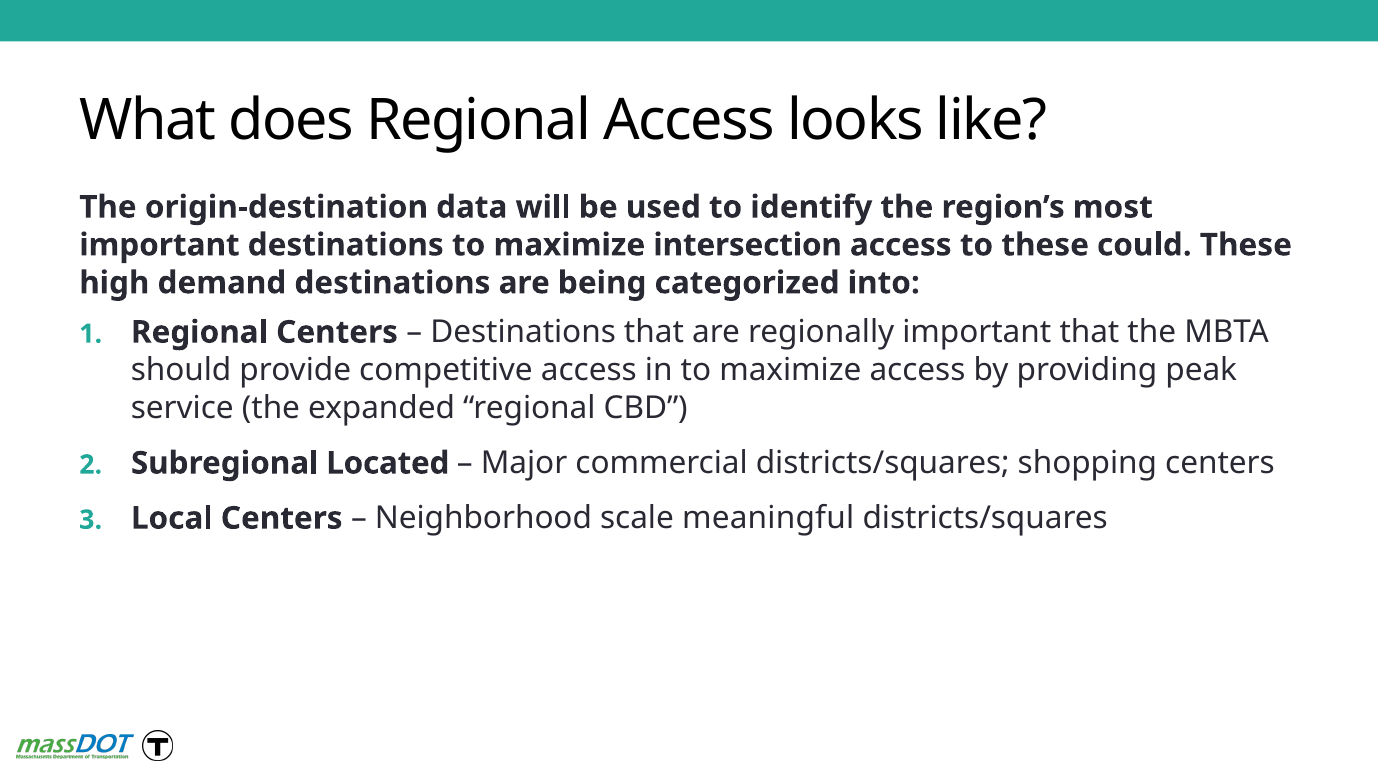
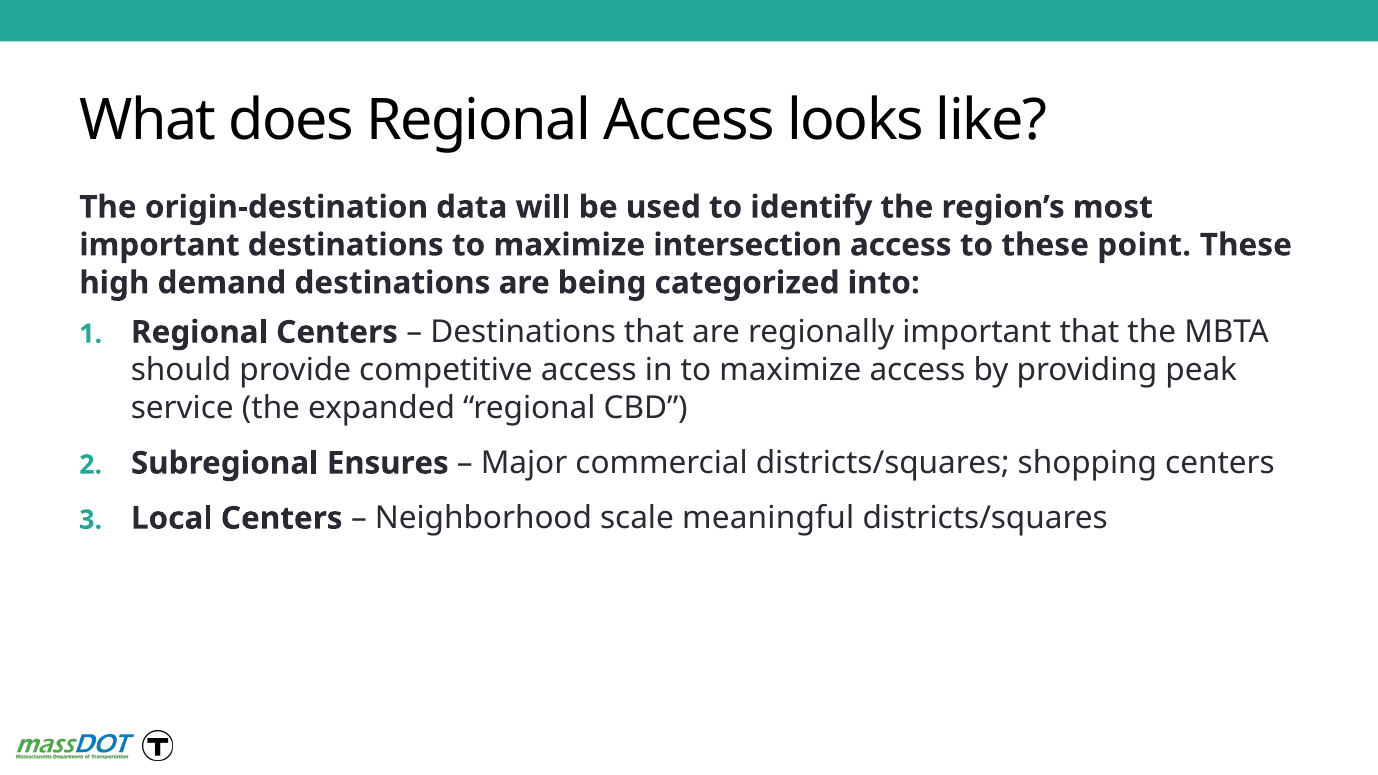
could: could -> point (1144, 245)
Located: Located -> Ensures (388, 463)
